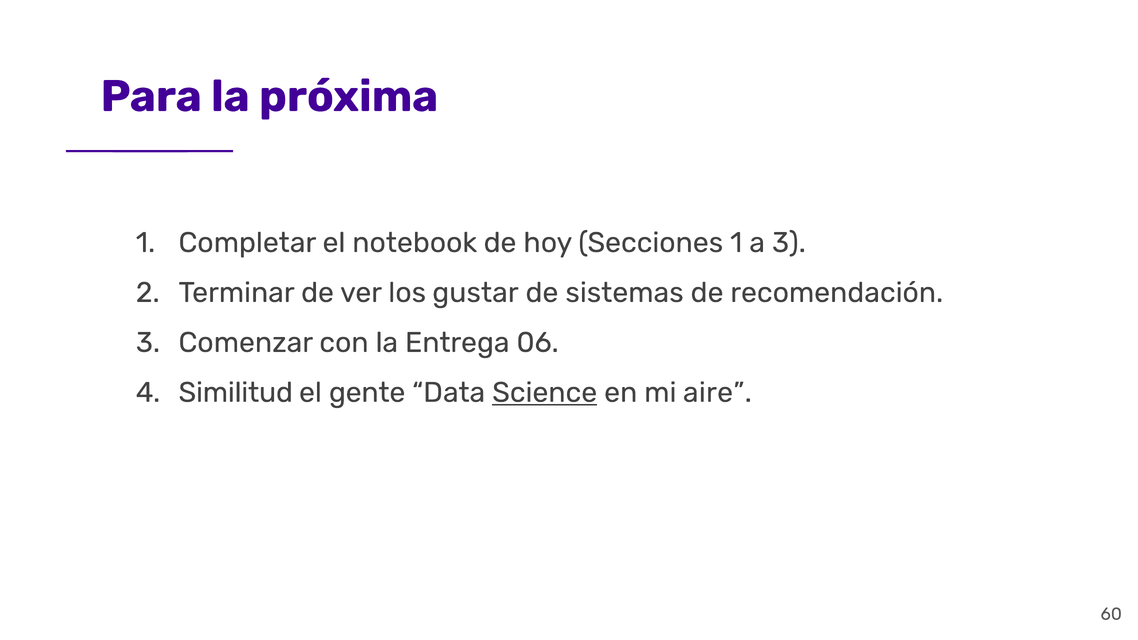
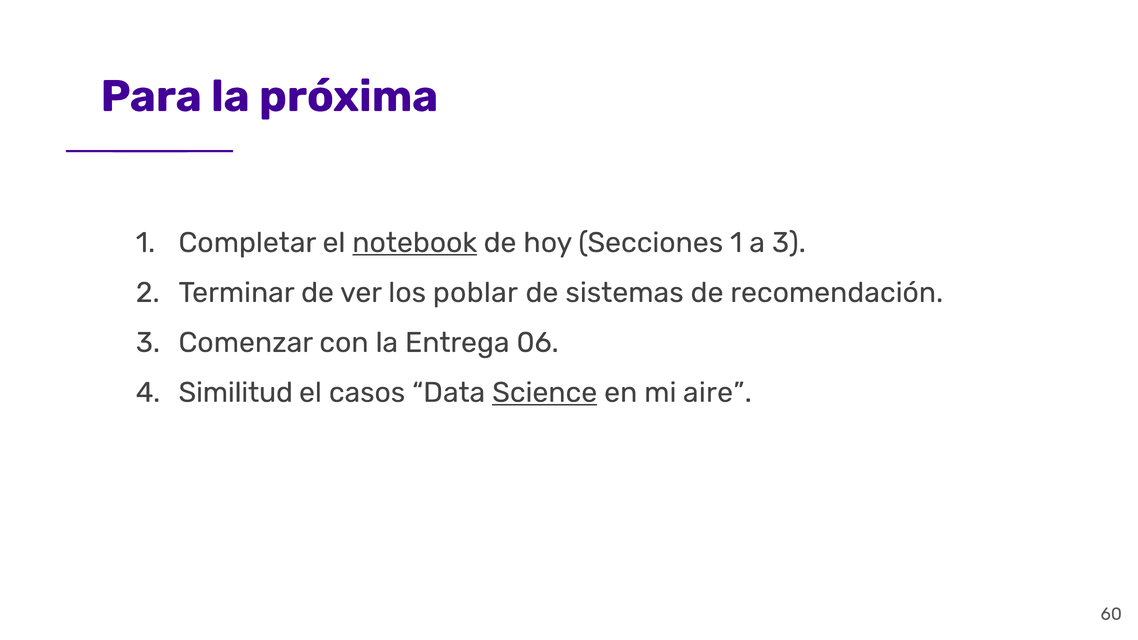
notebook underline: none -> present (415, 243)
gustar: gustar -> poblar (475, 293)
gente: gente -> casos (367, 393)
